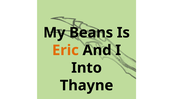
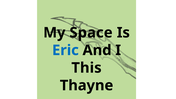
Beans: Beans -> Space (91, 33)
Eric colour: orange -> blue (65, 50)
Into: Into -> This (86, 68)
